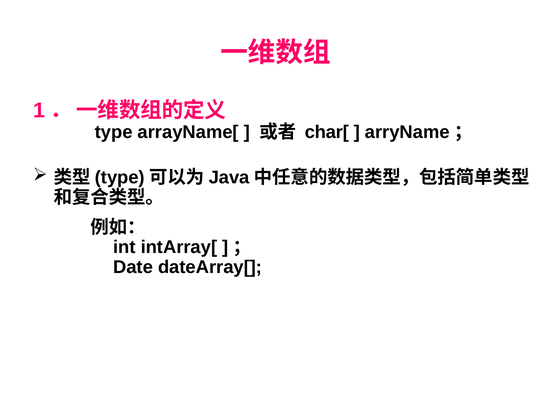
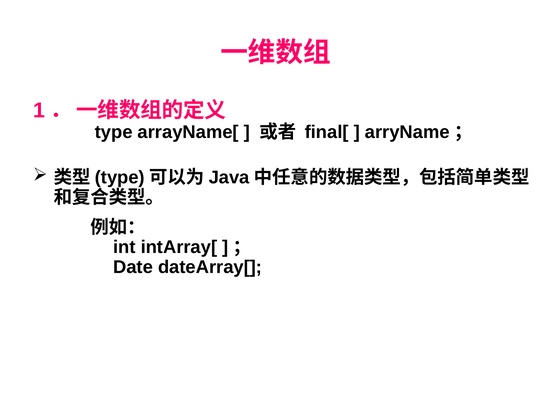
char[: char[ -> final[ (327, 132)
